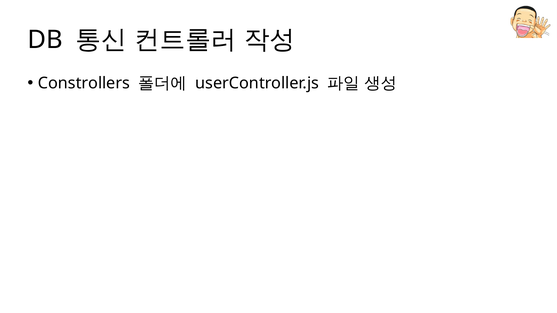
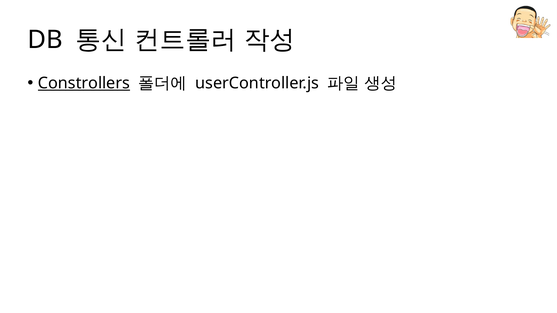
Constrollers underline: none -> present (84, 83)
